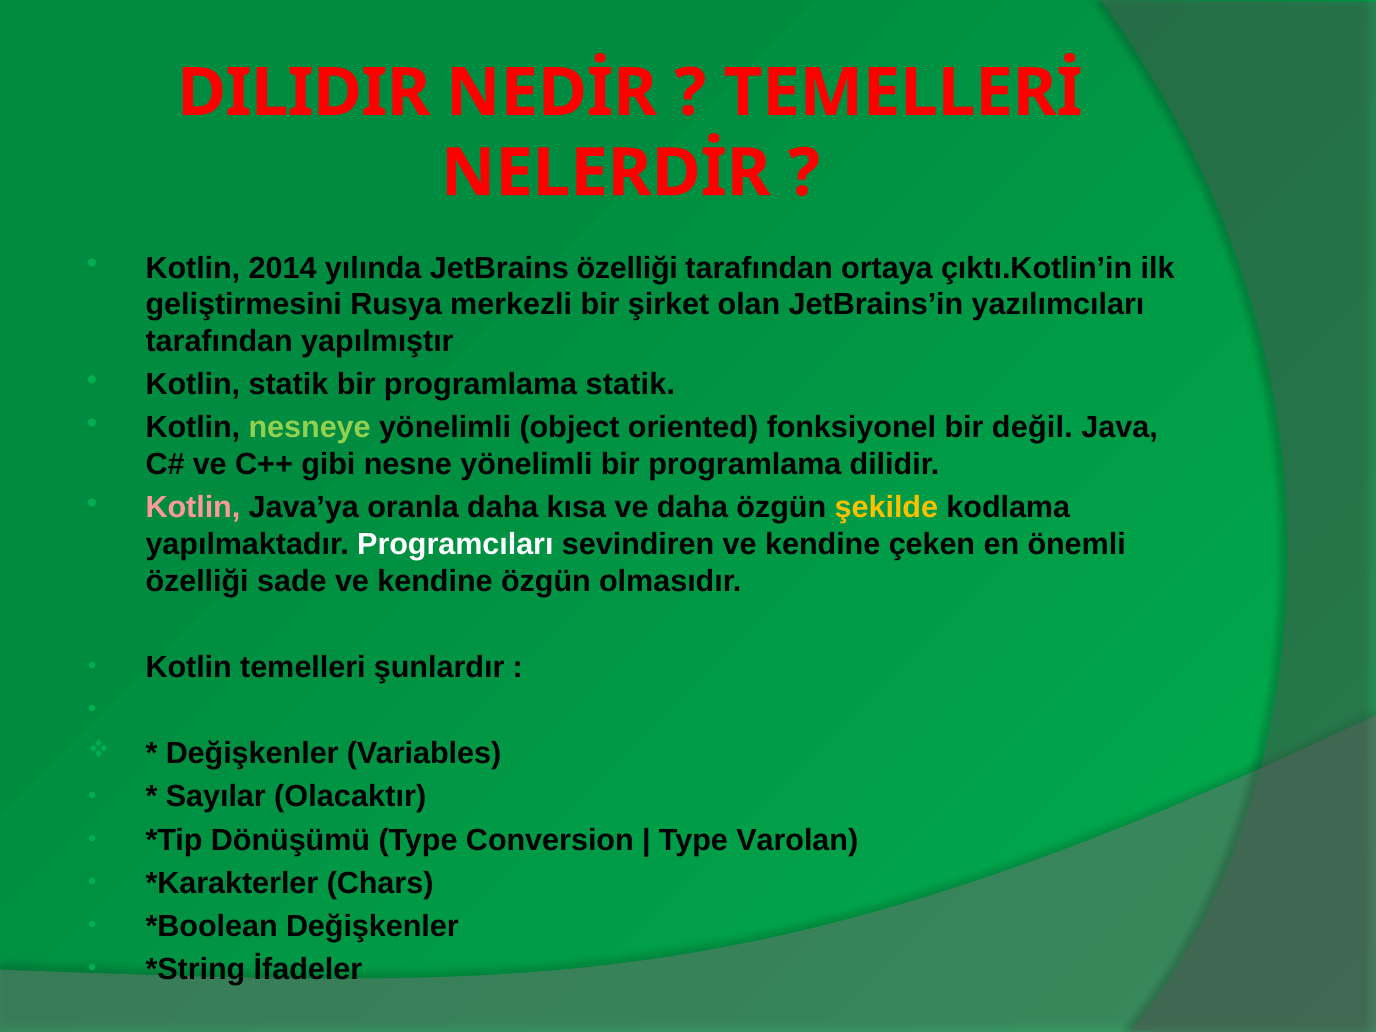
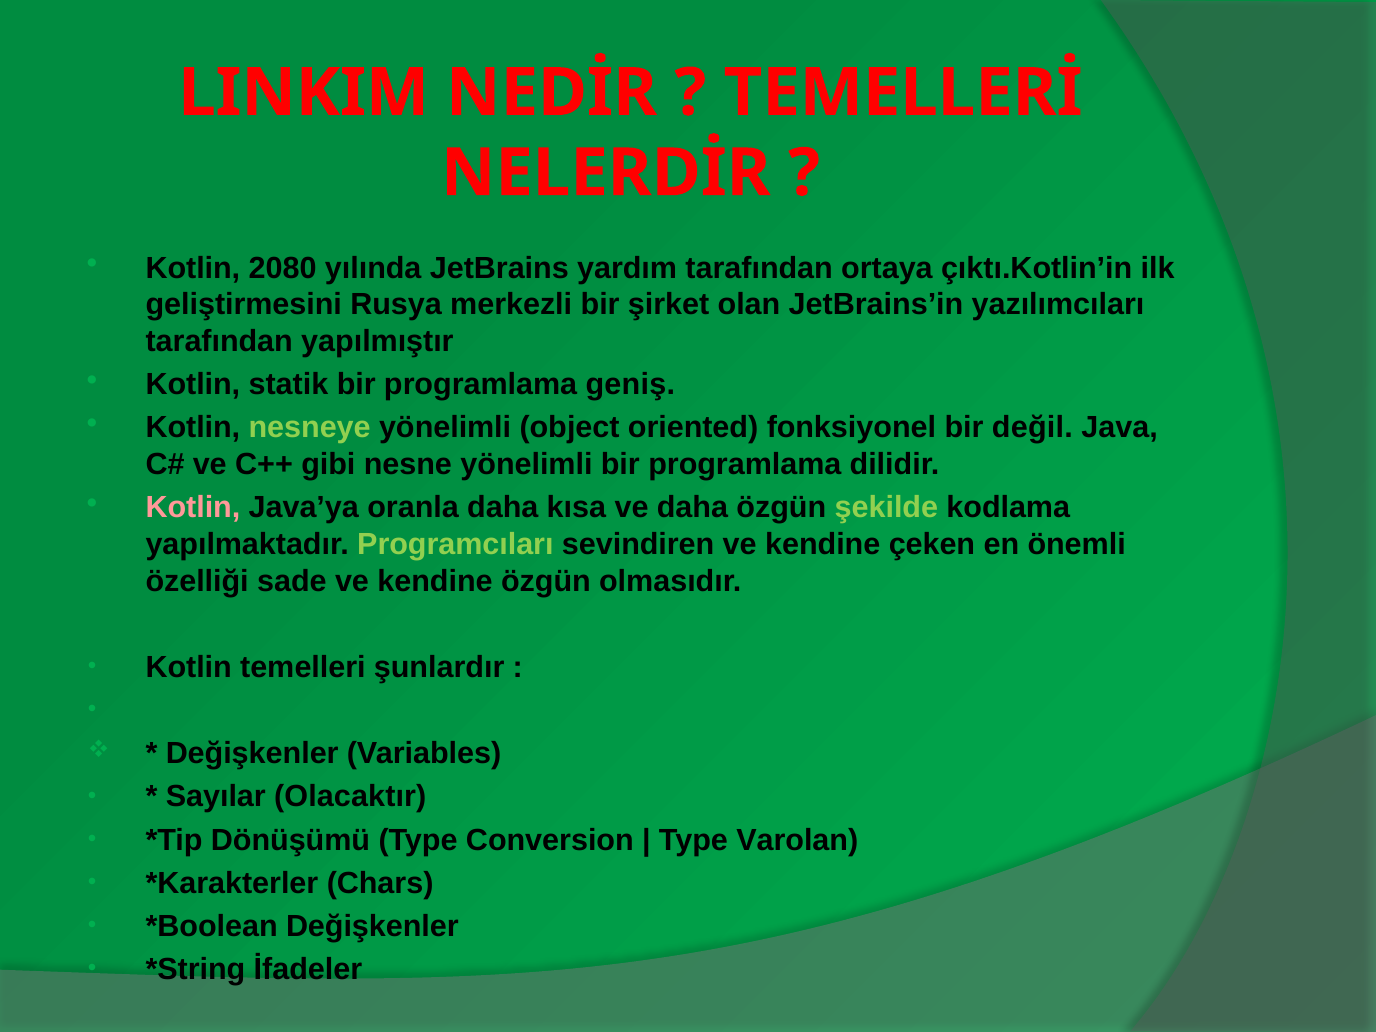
DILIDIR: DILIDIR -> LINKIM (304, 93)
2014: 2014 -> 2080 (283, 268)
JetBrains özelliği: özelliği -> yardım (627, 268)
programlama statik: statik -> geniş (630, 385)
şekilde colour: yellow -> light green (886, 508)
Programcıları colour: white -> light green (455, 544)
